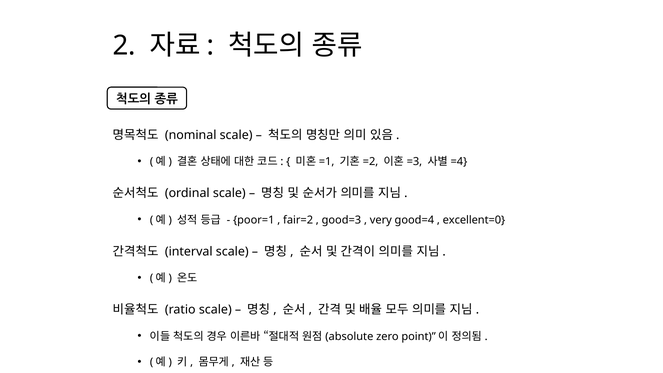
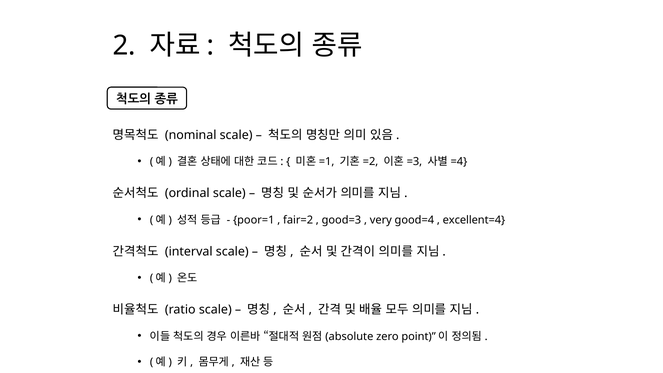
excellent=0: excellent=0 -> excellent=4 (474, 220)
